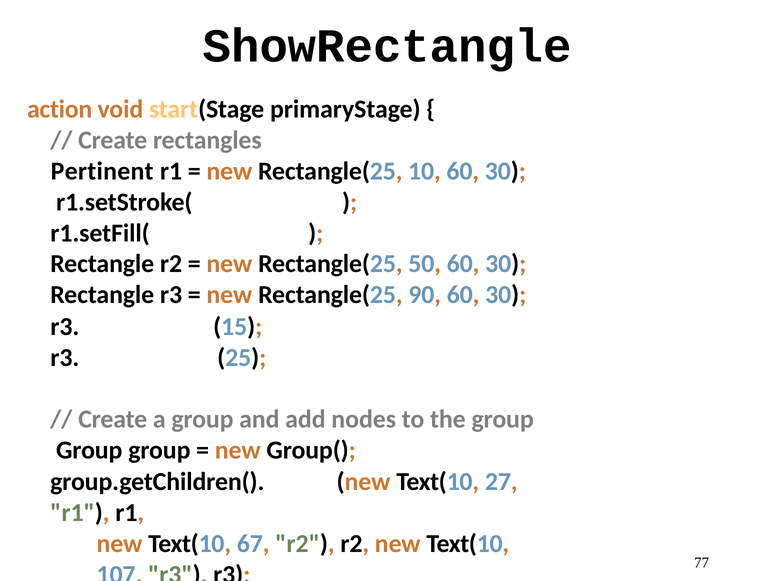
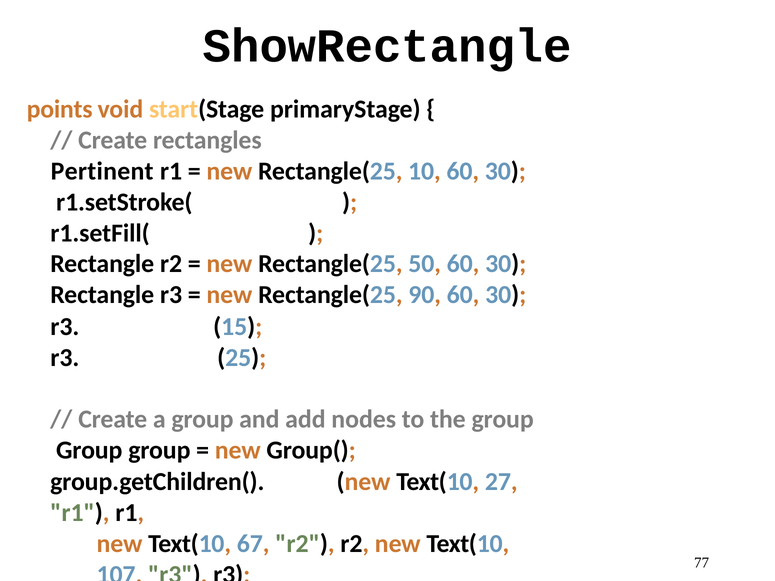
action: action -> points (60, 109)
